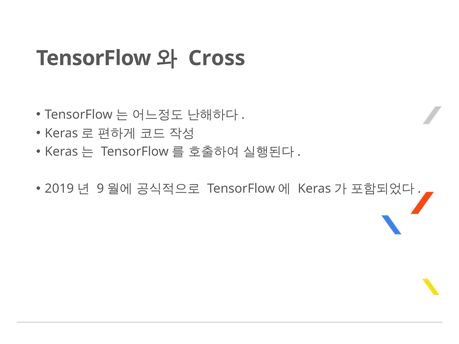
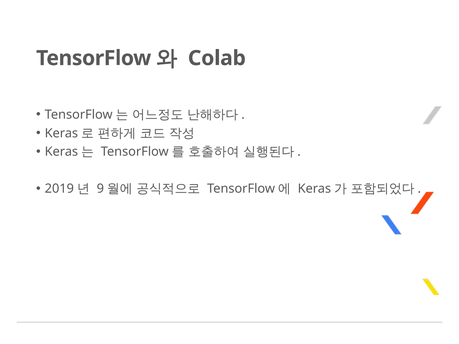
Cross: Cross -> Colab (217, 58)
